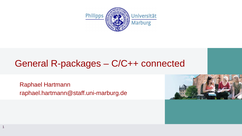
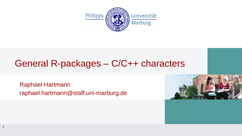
connected: connected -> characters (163, 64)
